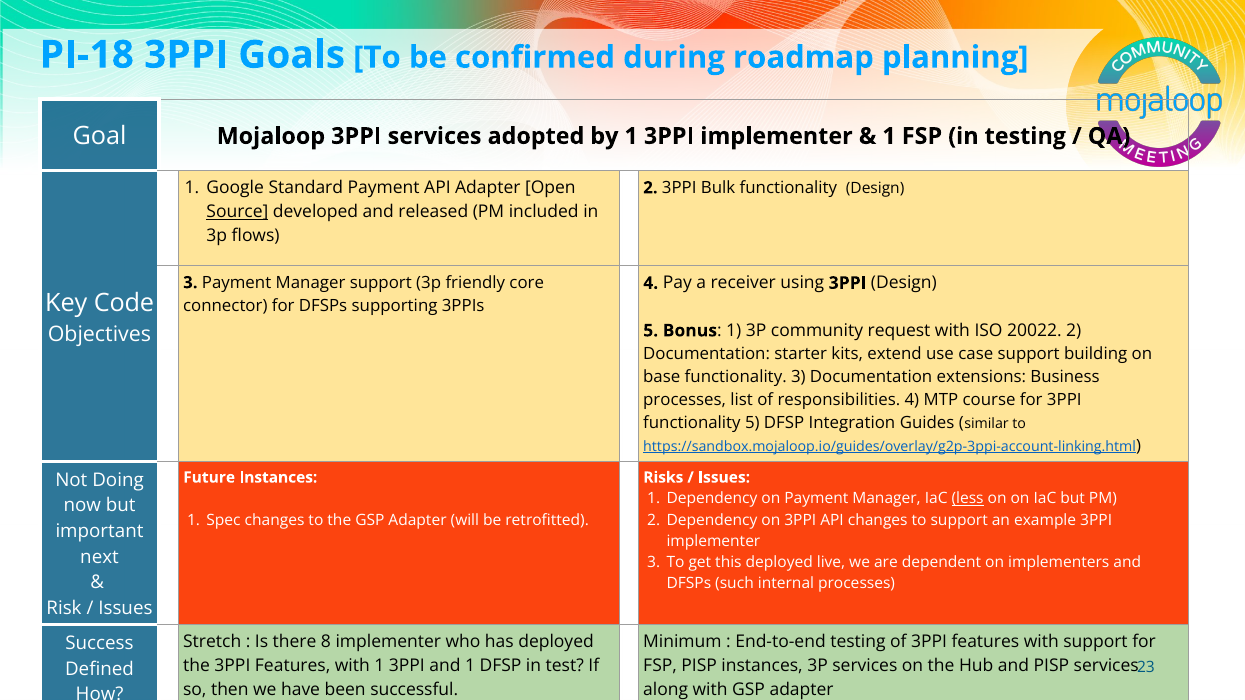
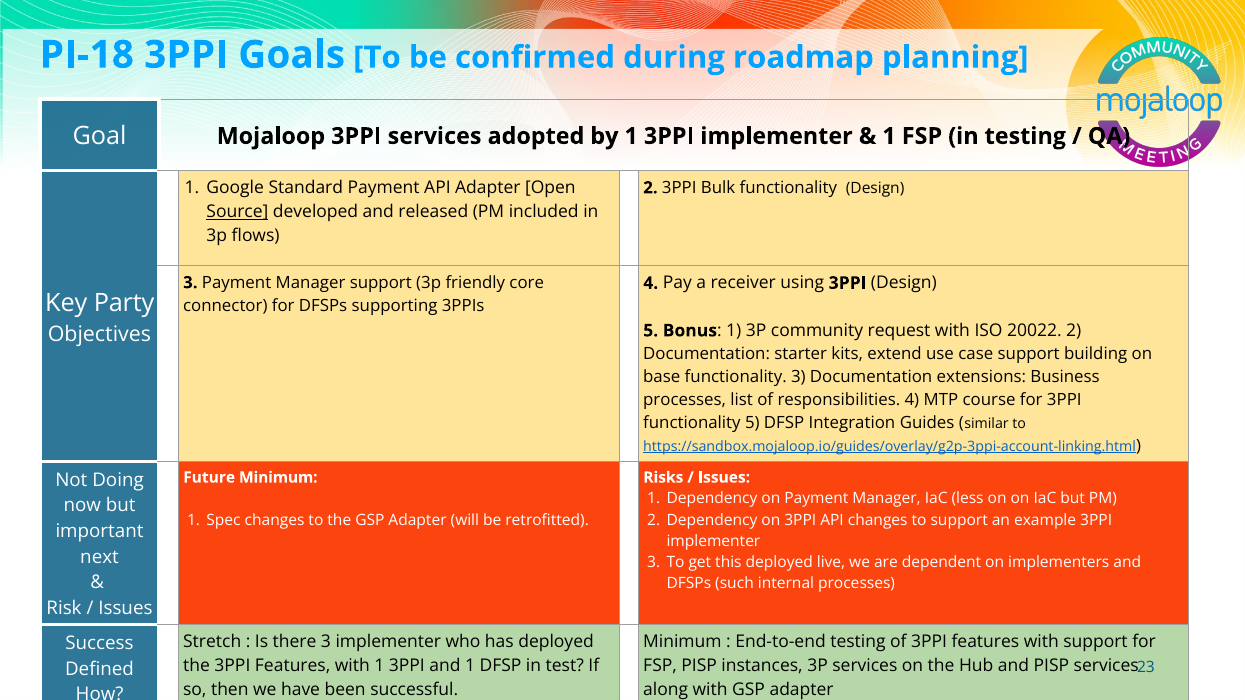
Code: Code -> Party (124, 303)
Future Instances: Instances -> Minimum (278, 478)
less underline: present -> none (968, 499)
there 8: 8 -> 3 (326, 642)
